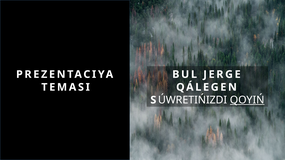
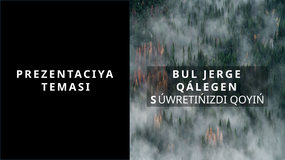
QOYIŃ underline: present -> none (247, 100)
